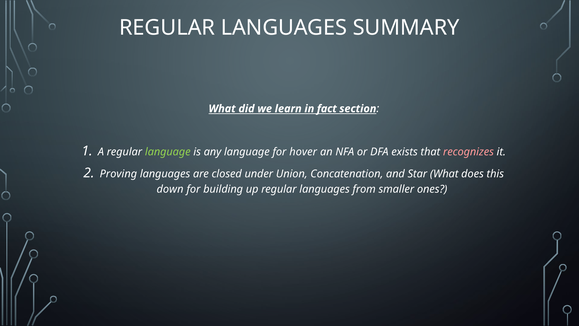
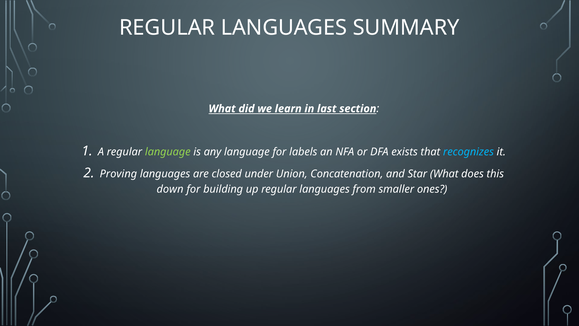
fact: fact -> last (327, 109)
hover: hover -> labels (303, 152)
recognizes colour: pink -> light blue (468, 152)
